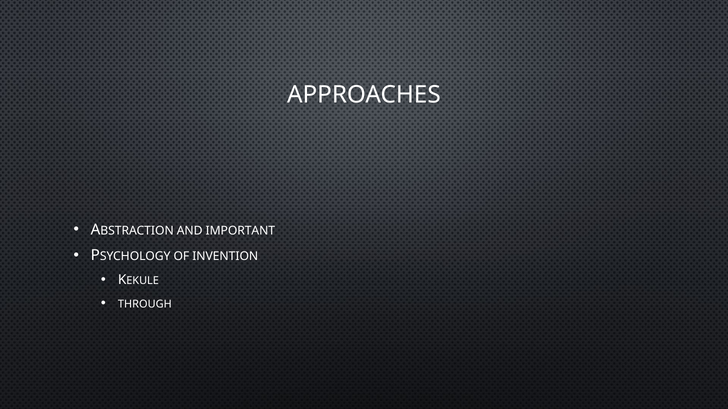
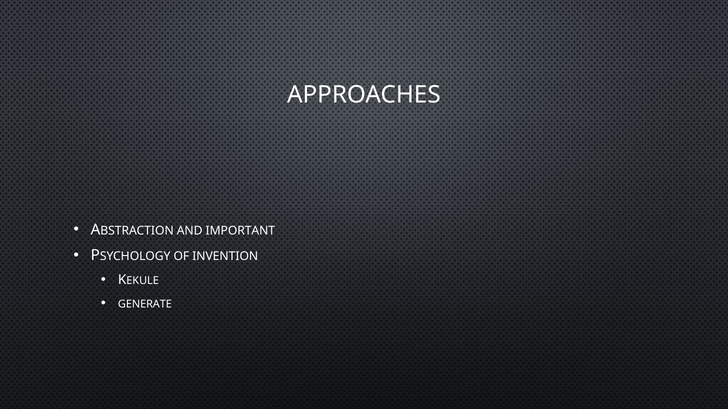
THROUGH: THROUGH -> GENERATE (145, 305)
